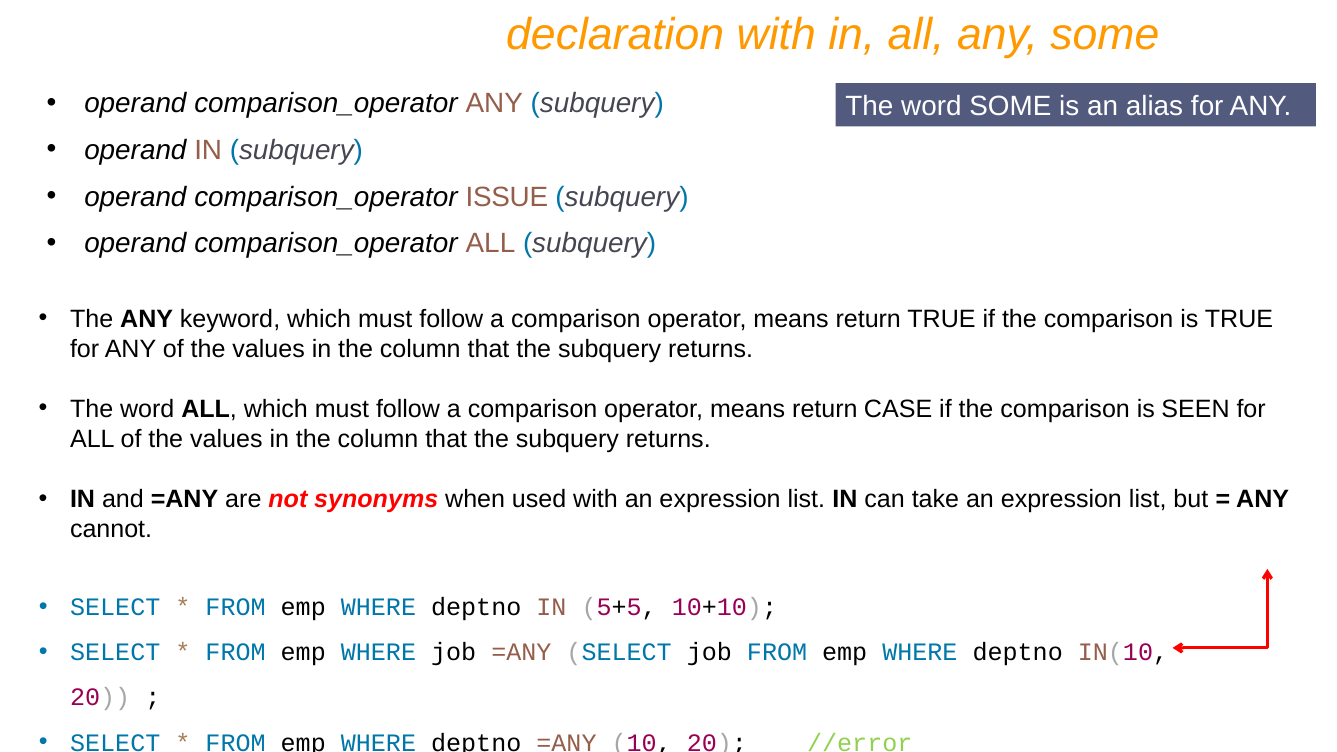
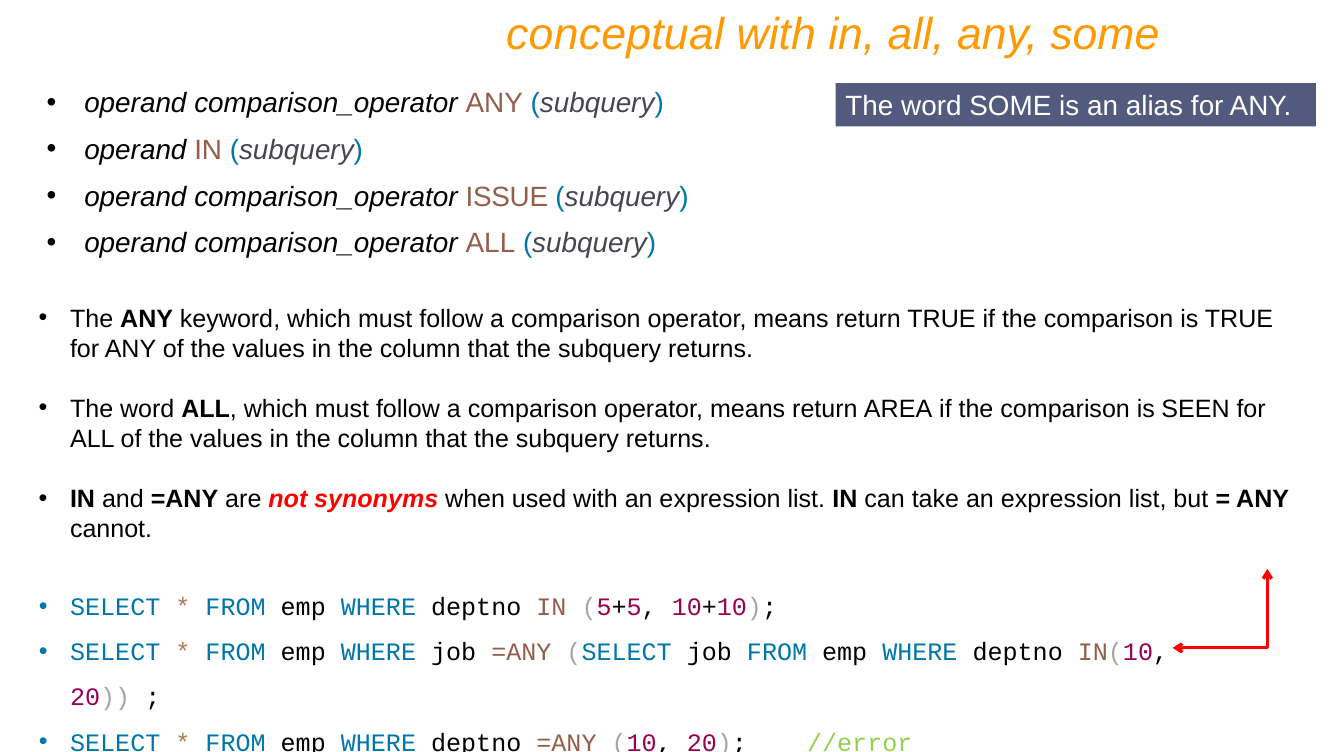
declaration: declaration -> conceptual (615, 35)
CASE: CASE -> AREA (898, 409)
